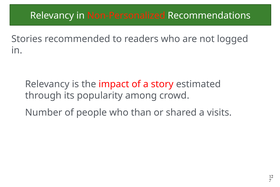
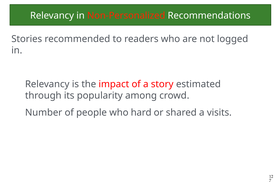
than: than -> hard (141, 112)
